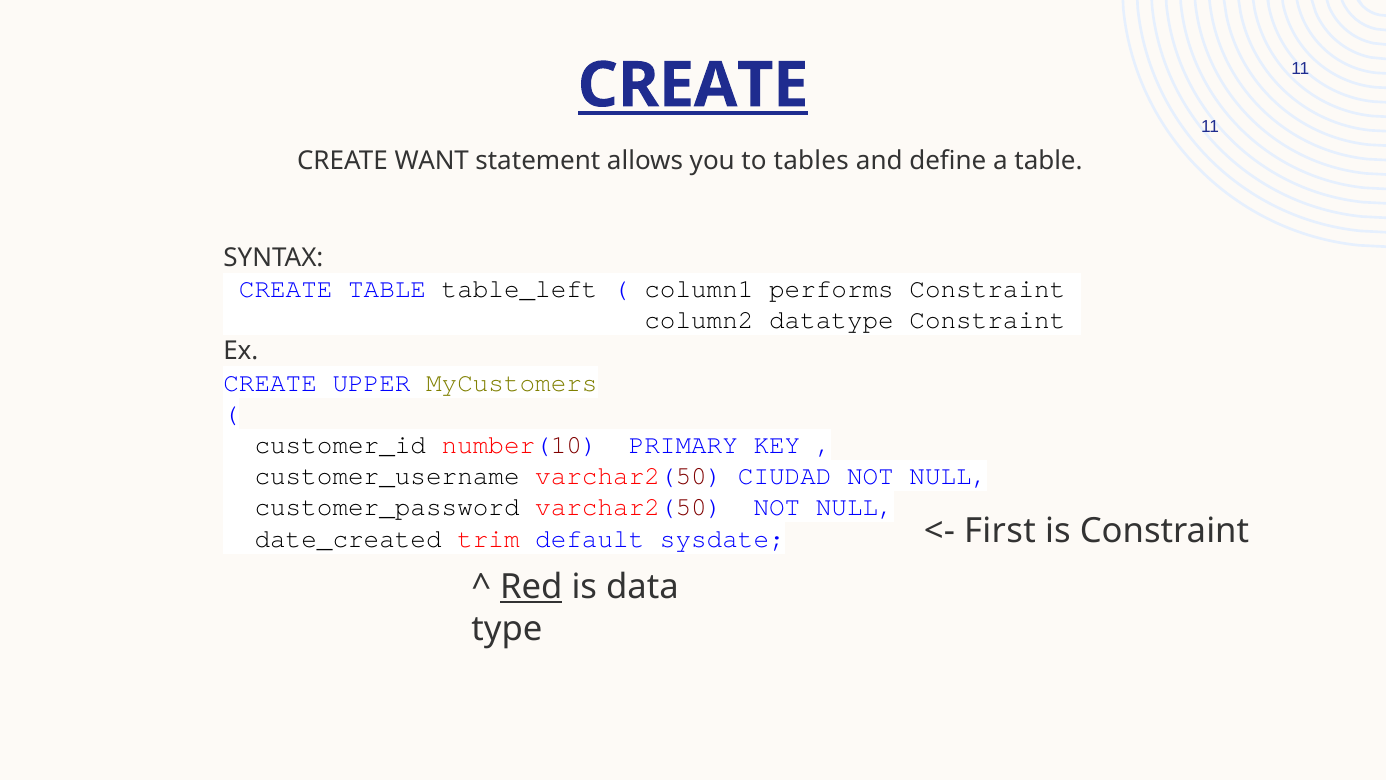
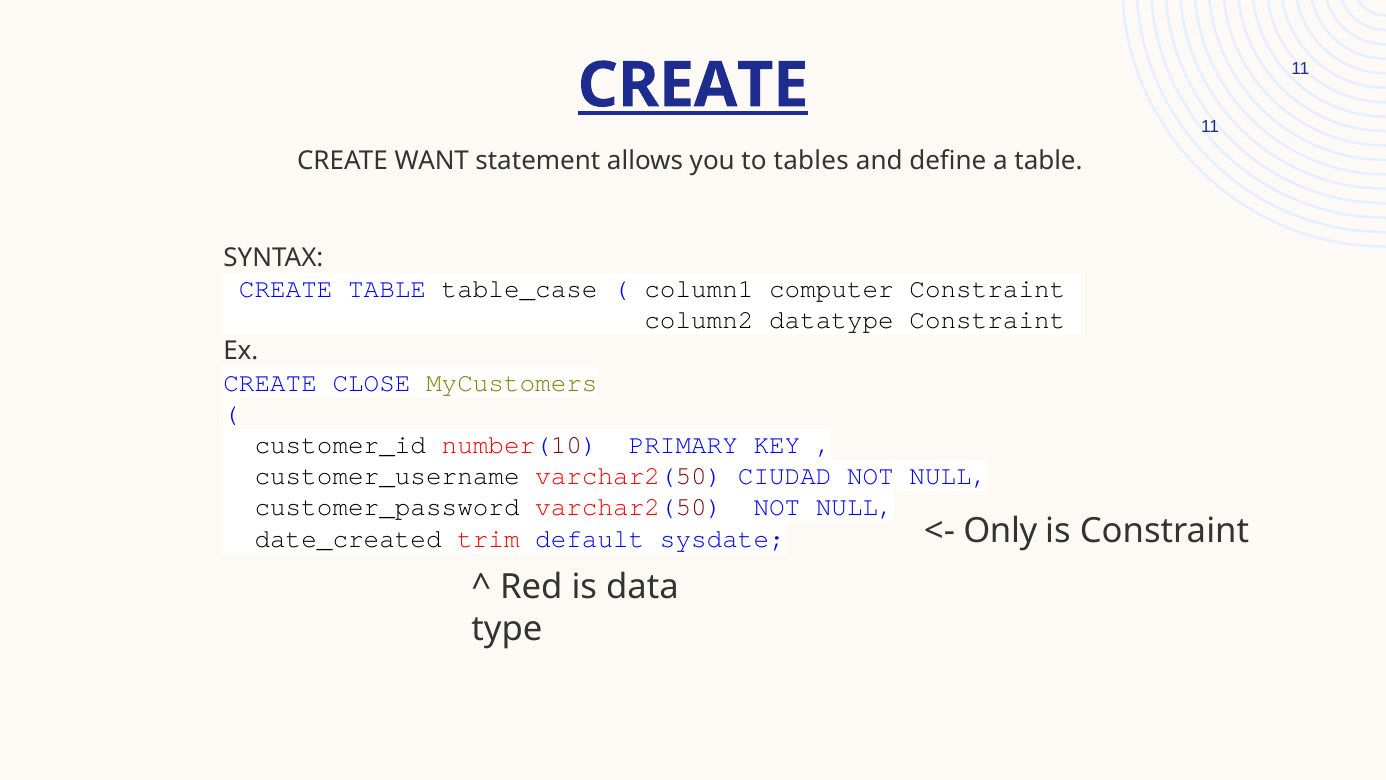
table_left: table_left -> table_case (520, 289)
performs: performs -> computer (831, 289)
UPPER: UPPER -> CLOSE (371, 382)
First: First -> Only (1000, 531)
Red underline: present -> none (531, 587)
